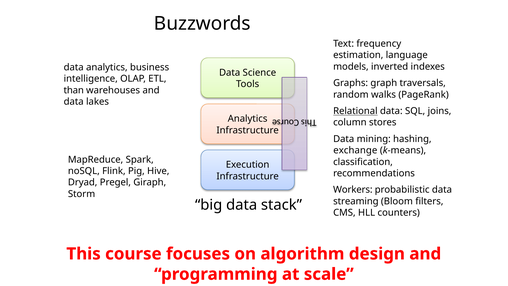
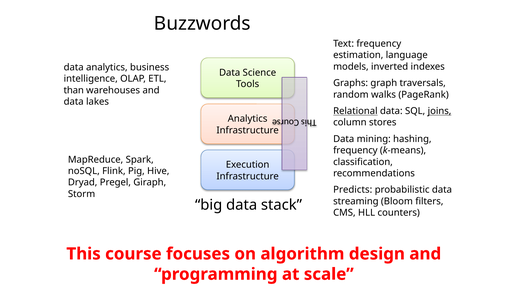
joins underline: none -> present (440, 111)
exchange: exchange -> frequency (355, 150)
Workers: Workers -> Predicts (353, 190)
